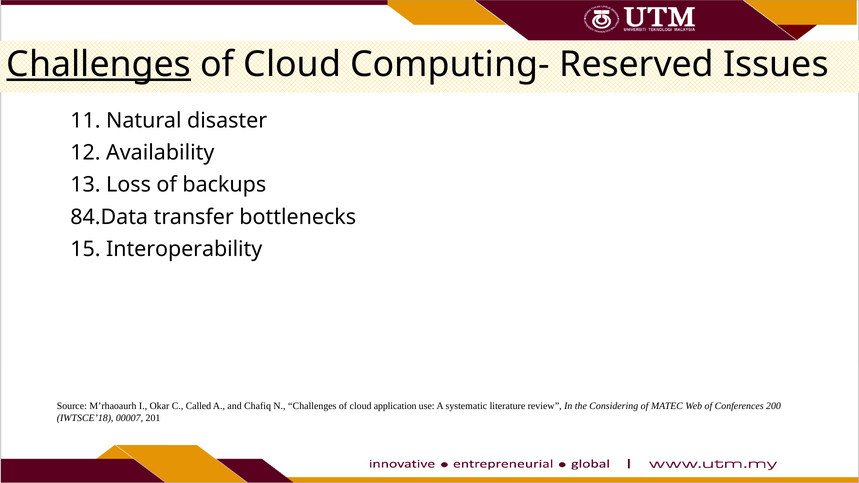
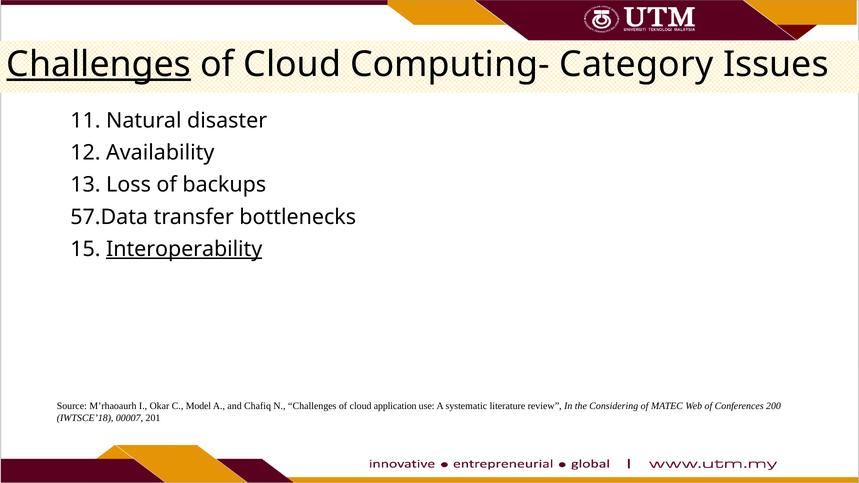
Reserved: Reserved -> Category (636, 64)
84.Data: 84.Data -> 57.Data (109, 217)
Interoperability underline: none -> present (184, 249)
Called: Called -> Model (198, 406)
